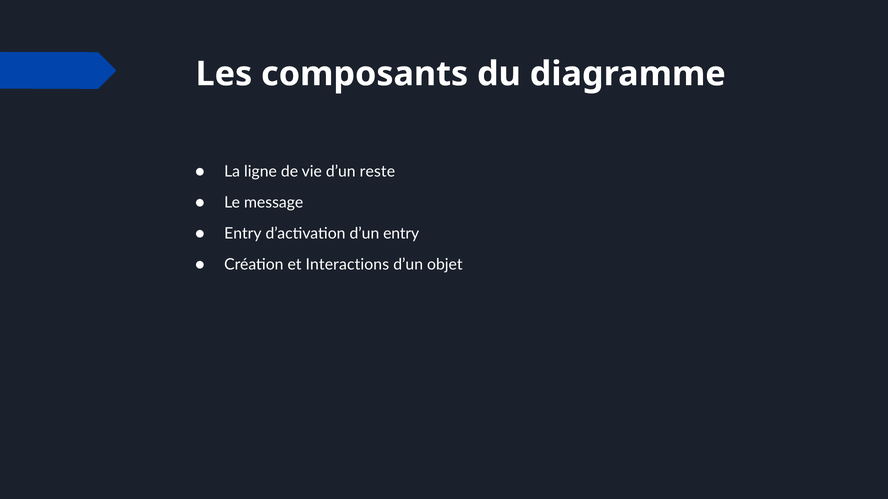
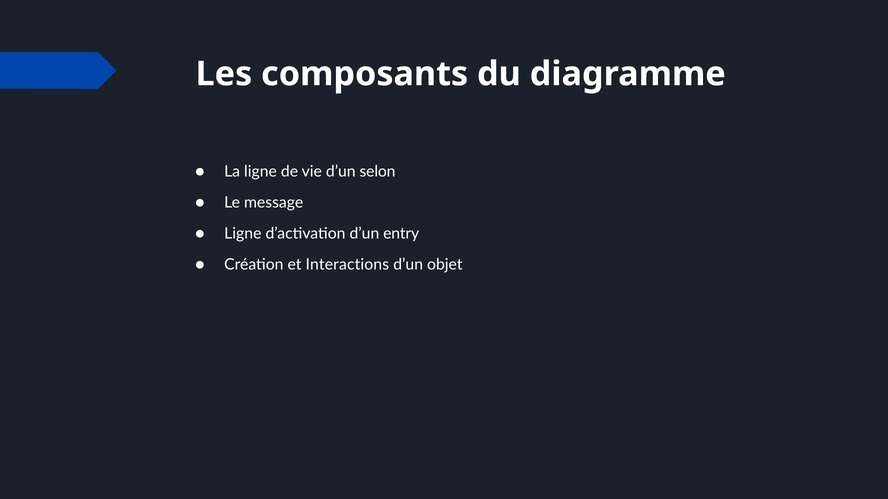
reste: reste -> selon (378, 172)
Entry: Entry -> Ligne (243, 234)
